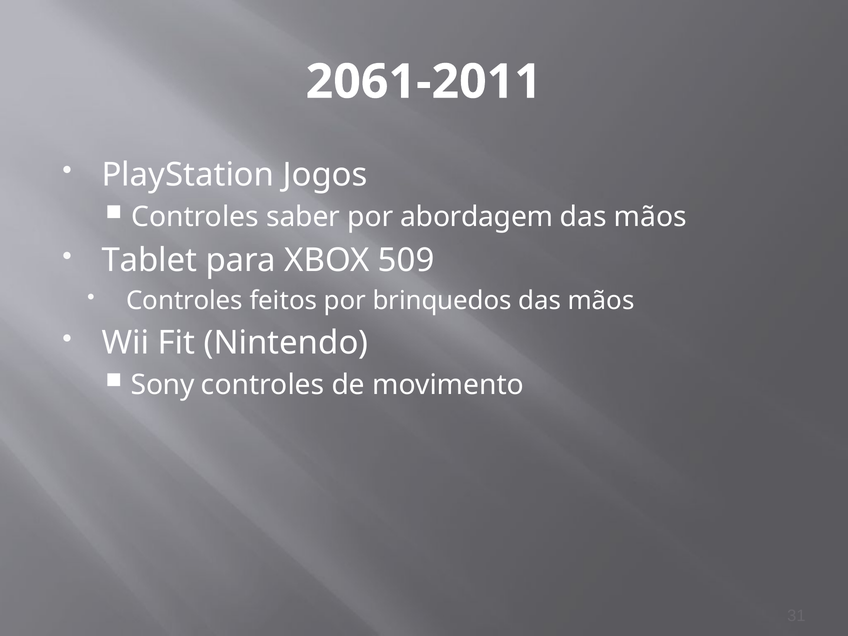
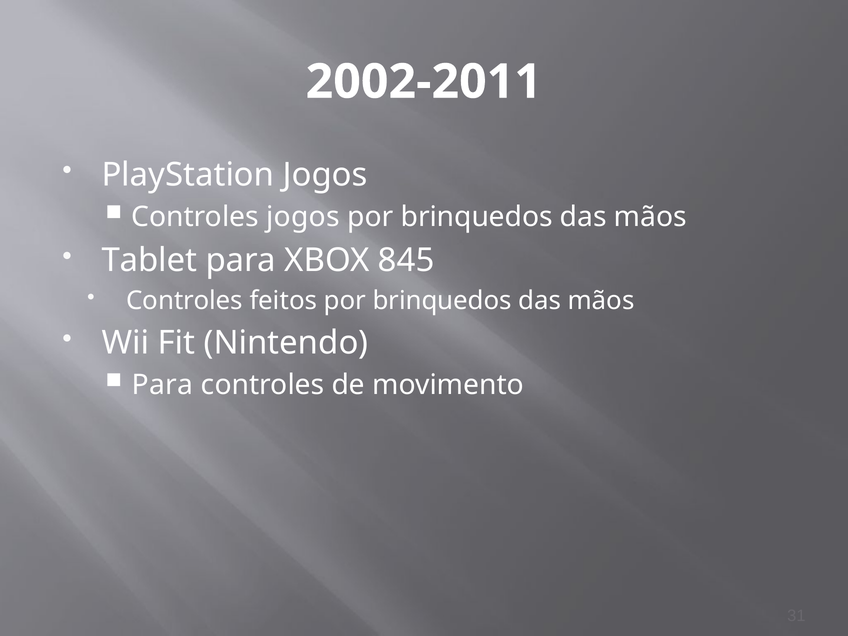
2061-2011: 2061-2011 -> 2002-2011 (424, 82)
Controles saber: saber -> jogos (303, 217)
abordagem: abordagem -> brinquedos (477, 217)
509: 509 -> 845 (406, 260)
Sony: Sony -> Para (162, 385)
